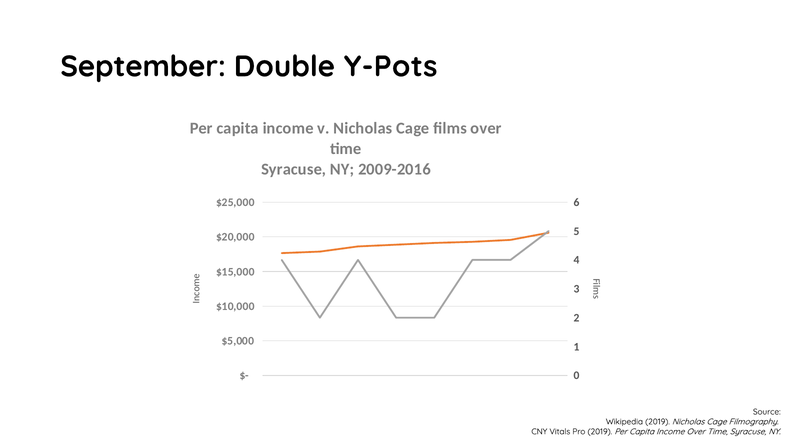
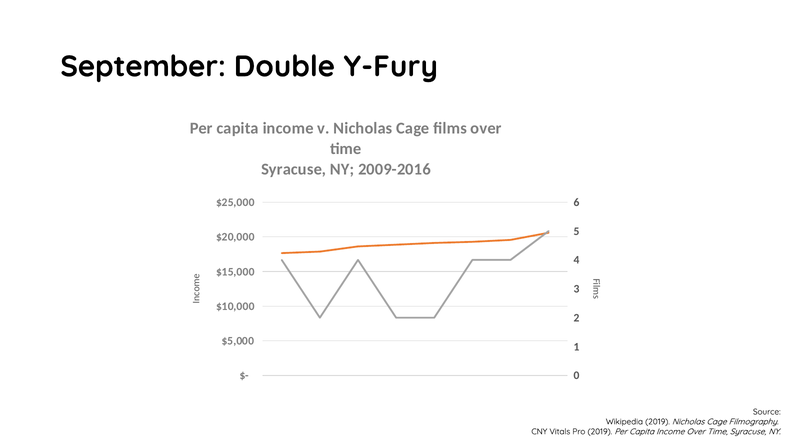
Y-Pots: Y-Pots -> Y-Fury (391, 66)
